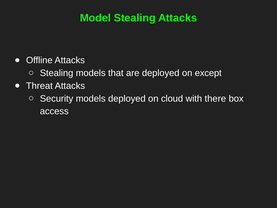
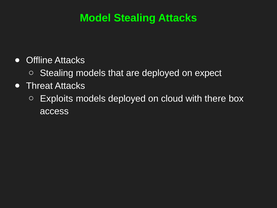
except: except -> expect (208, 73)
Security: Security -> Exploits (57, 98)
